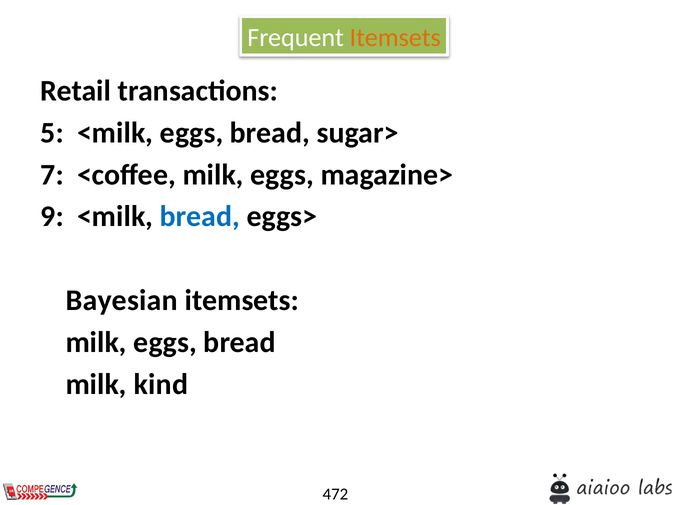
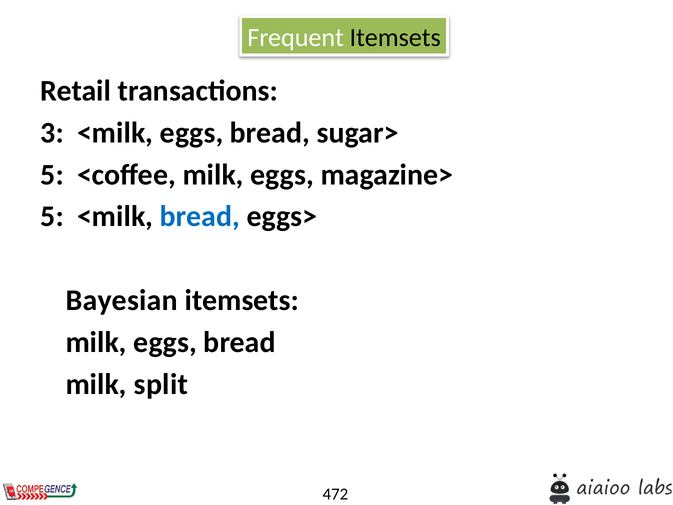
Itemsets colour: orange -> black (395, 38)
5: 5 -> 3 (52, 133)
7: 7 -> 5 (52, 175)
9: 9 -> 5 (52, 216)
kind: kind -> split (161, 384)
